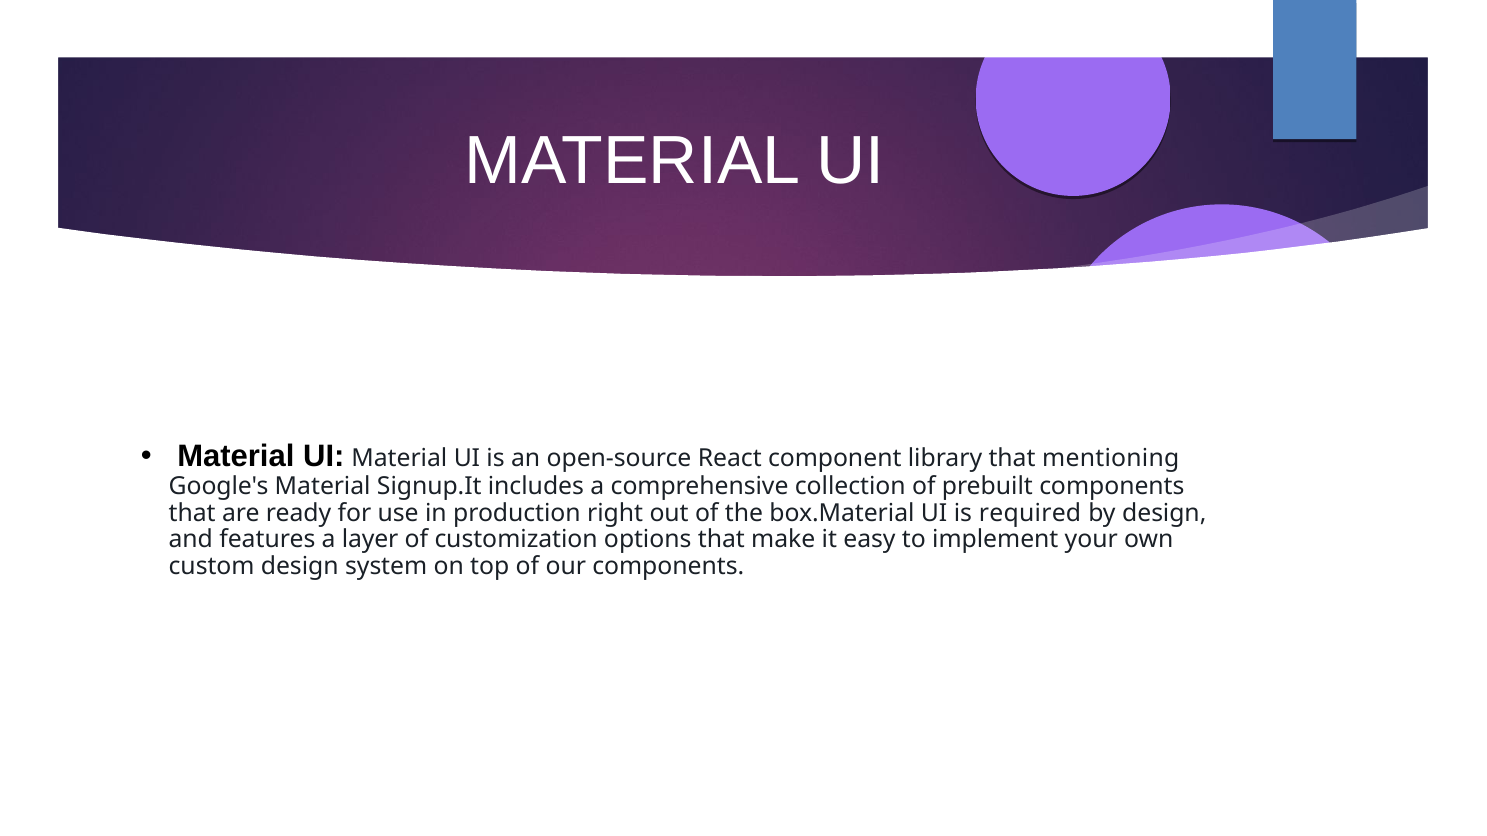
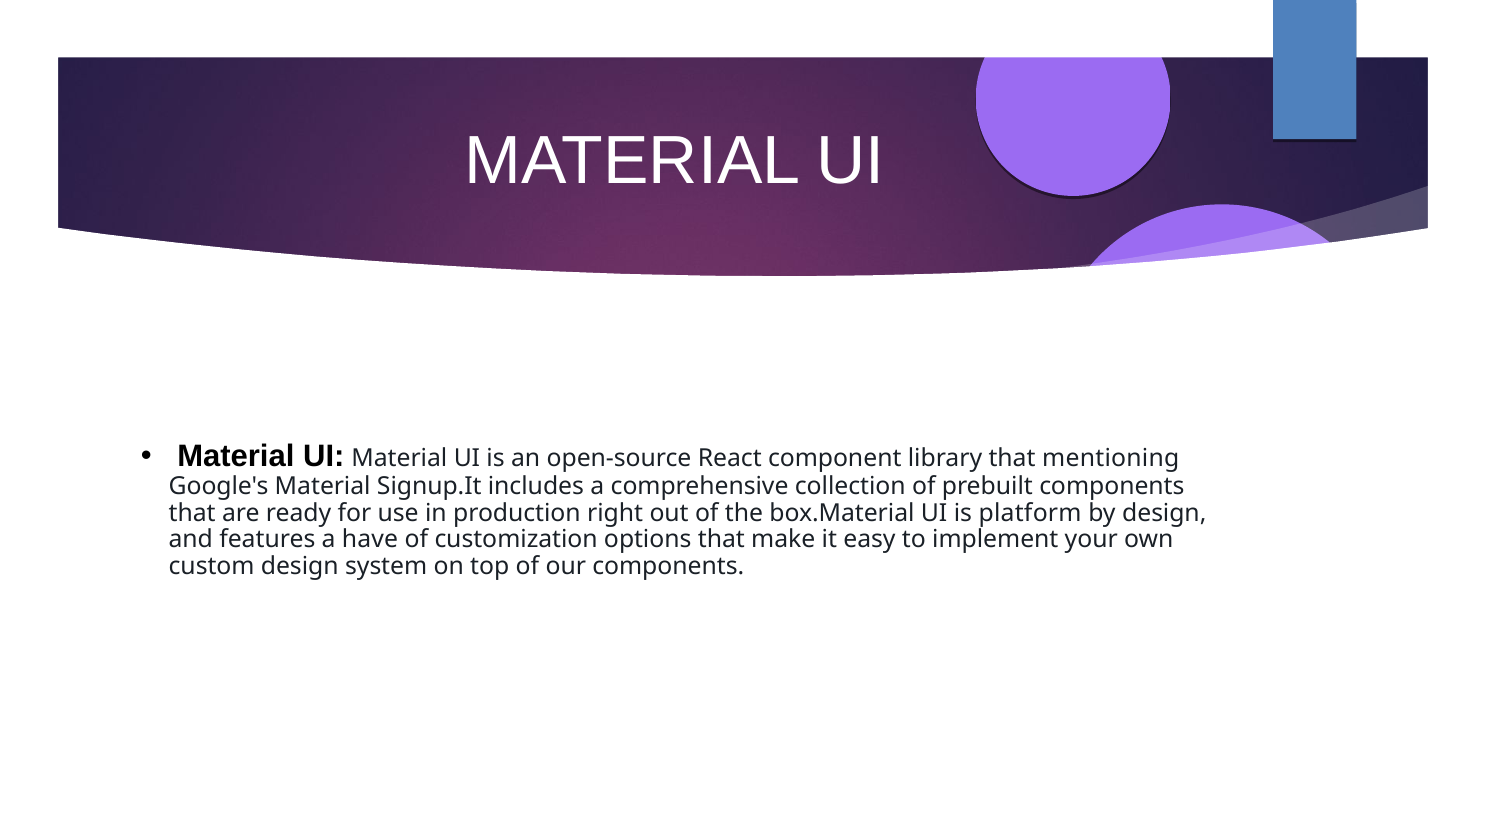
required: required -> platform (1030, 513)
layer: layer -> have (370, 540)
